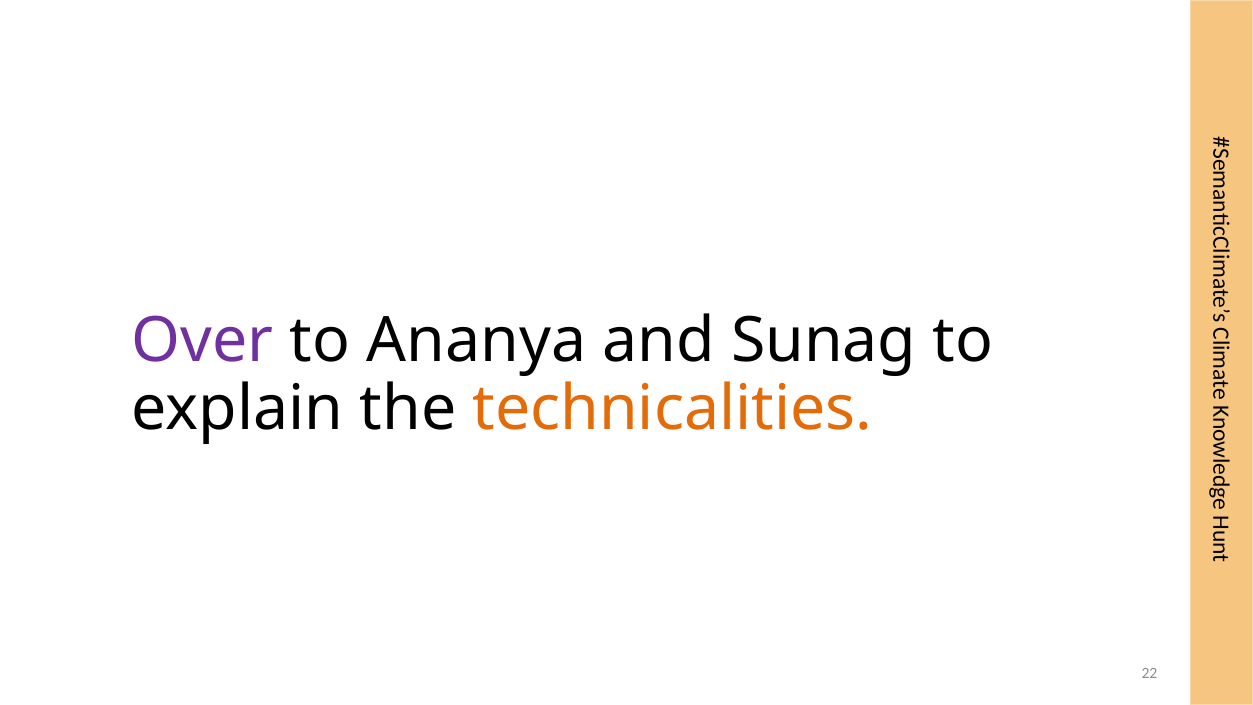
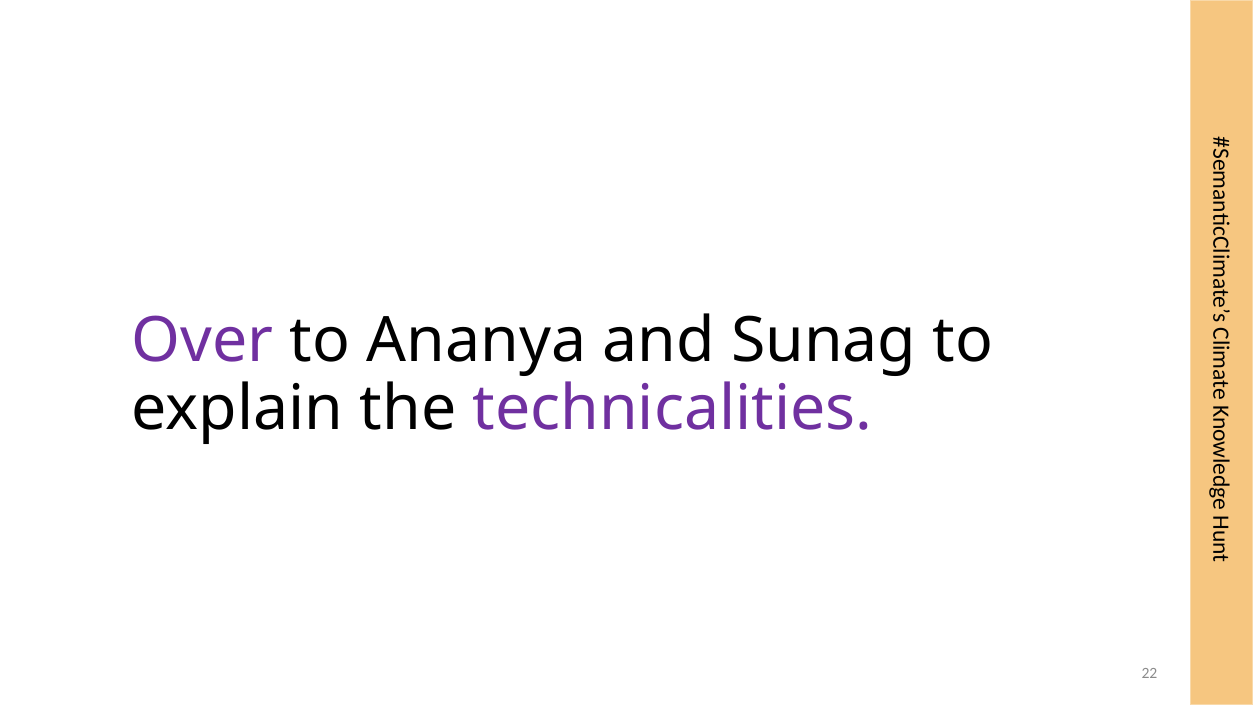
technicalities colour: orange -> purple (673, 409)
